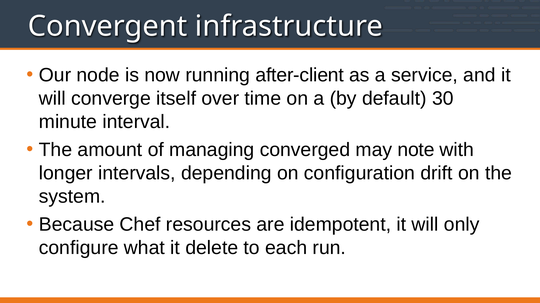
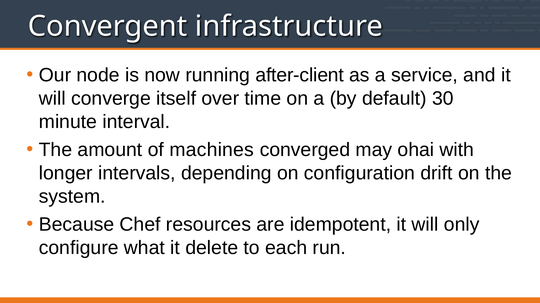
managing: managing -> machines (212, 150)
note: note -> ohai (416, 150)
